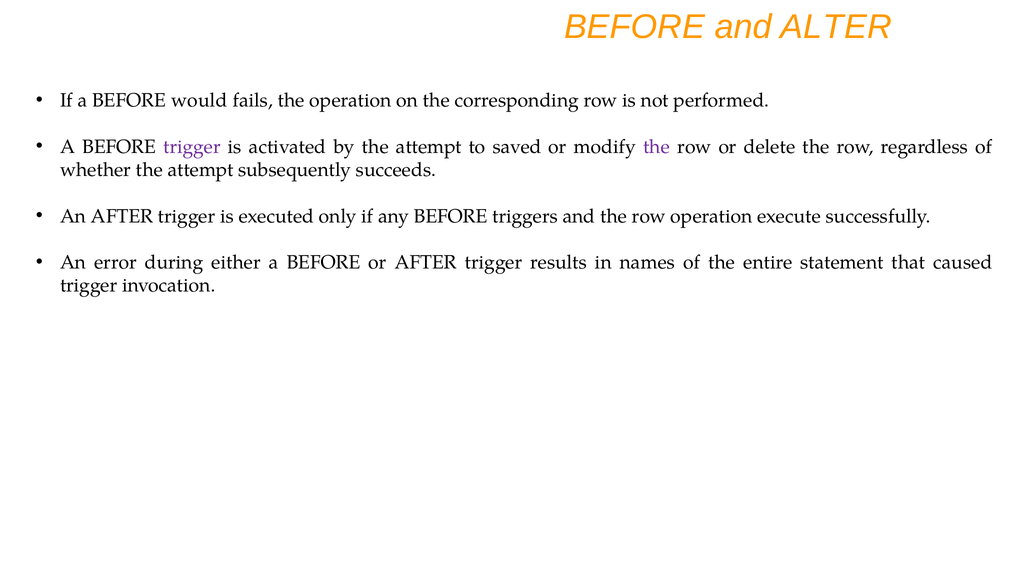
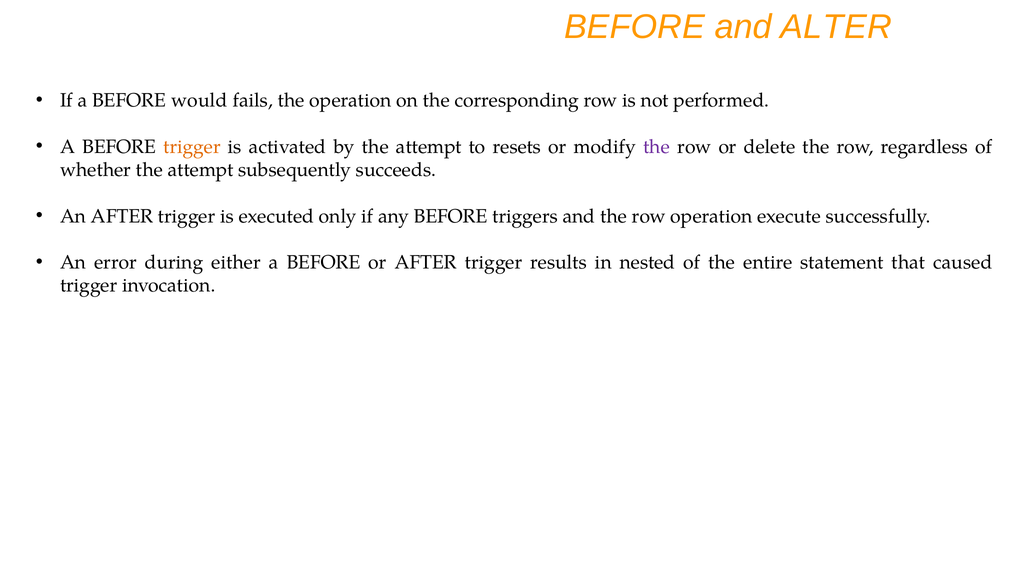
trigger colour: purple -> orange (192, 147)
saved: saved -> resets (517, 147)
names: names -> nested (647, 262)
